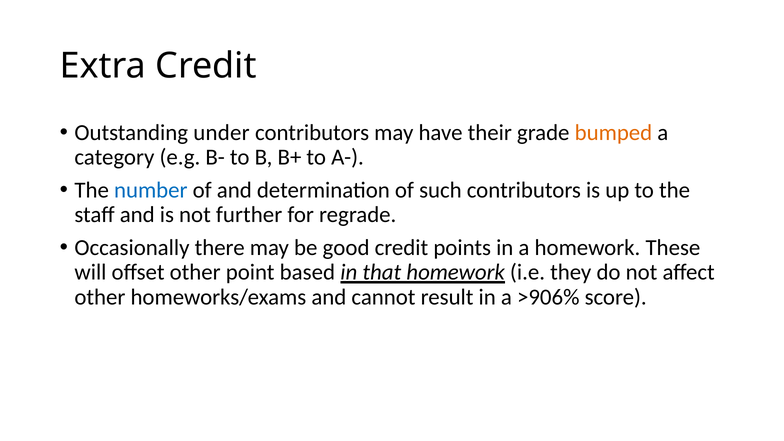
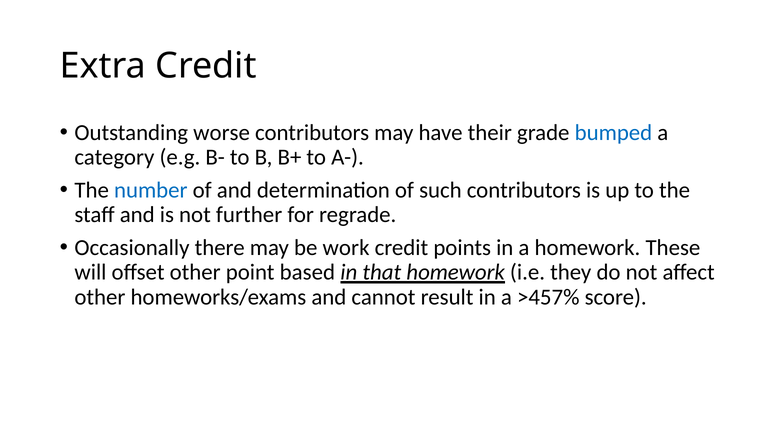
under: under -> worse (222, 133)
bumped colour: orange -> blue (613, 133)
good: good -> work (346, 248)
>906%: >906% -> >457% (548, 297)
